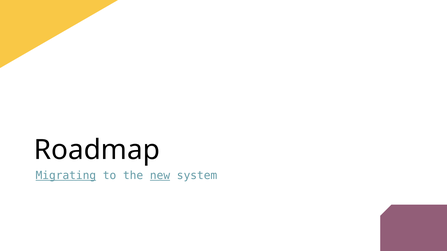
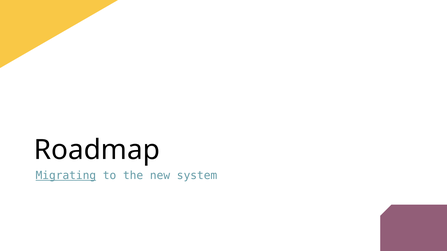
new underline: present -> none (160, 176)
